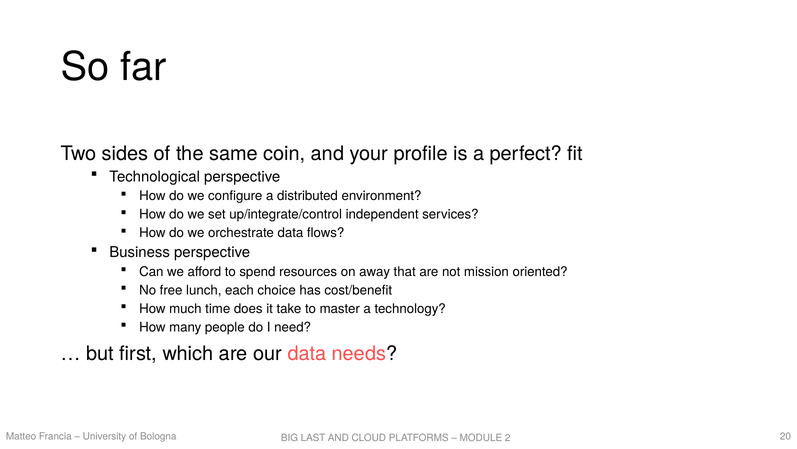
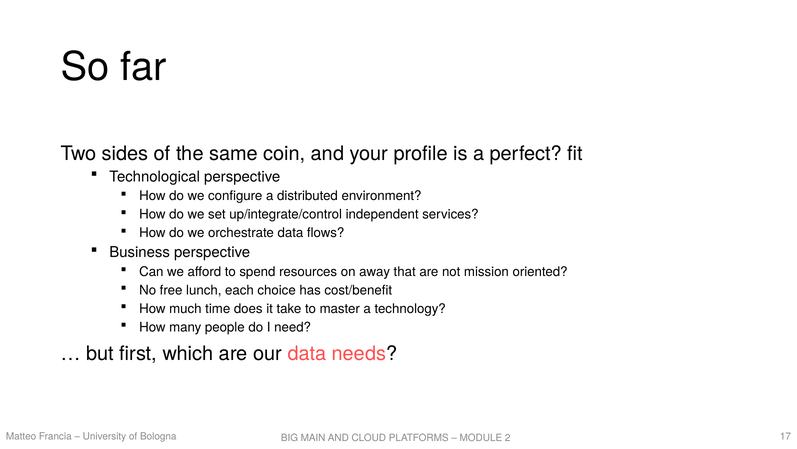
20: 20 -> 17 (785, 436)
LAST: LAST -> MAIN (313, 437)
